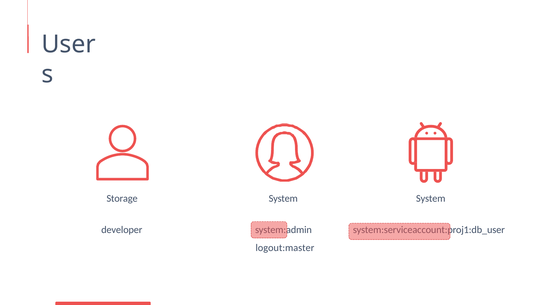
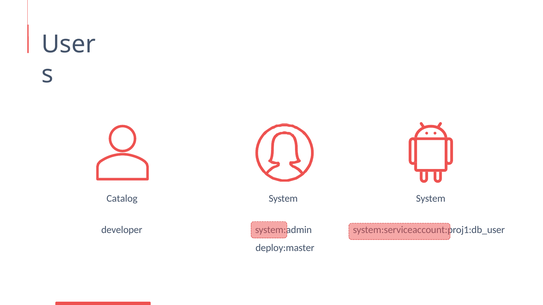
Storage: Storage -> Catalog (122, 199)
logout:master: logout:master -> deploy:master (285, 248)
